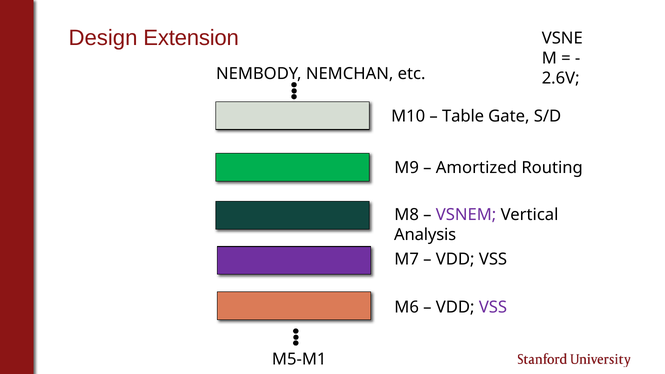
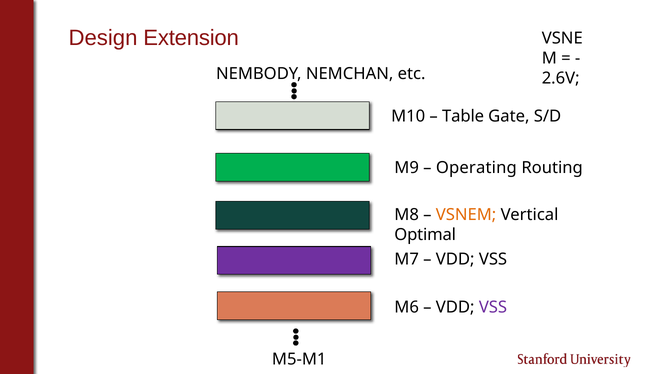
Amortized: Amortized -> Operating (476, 168)
VSNEM colour: purple -> orange (466, 215)
Analysis: Analysis -> Optimal (425, 235)
